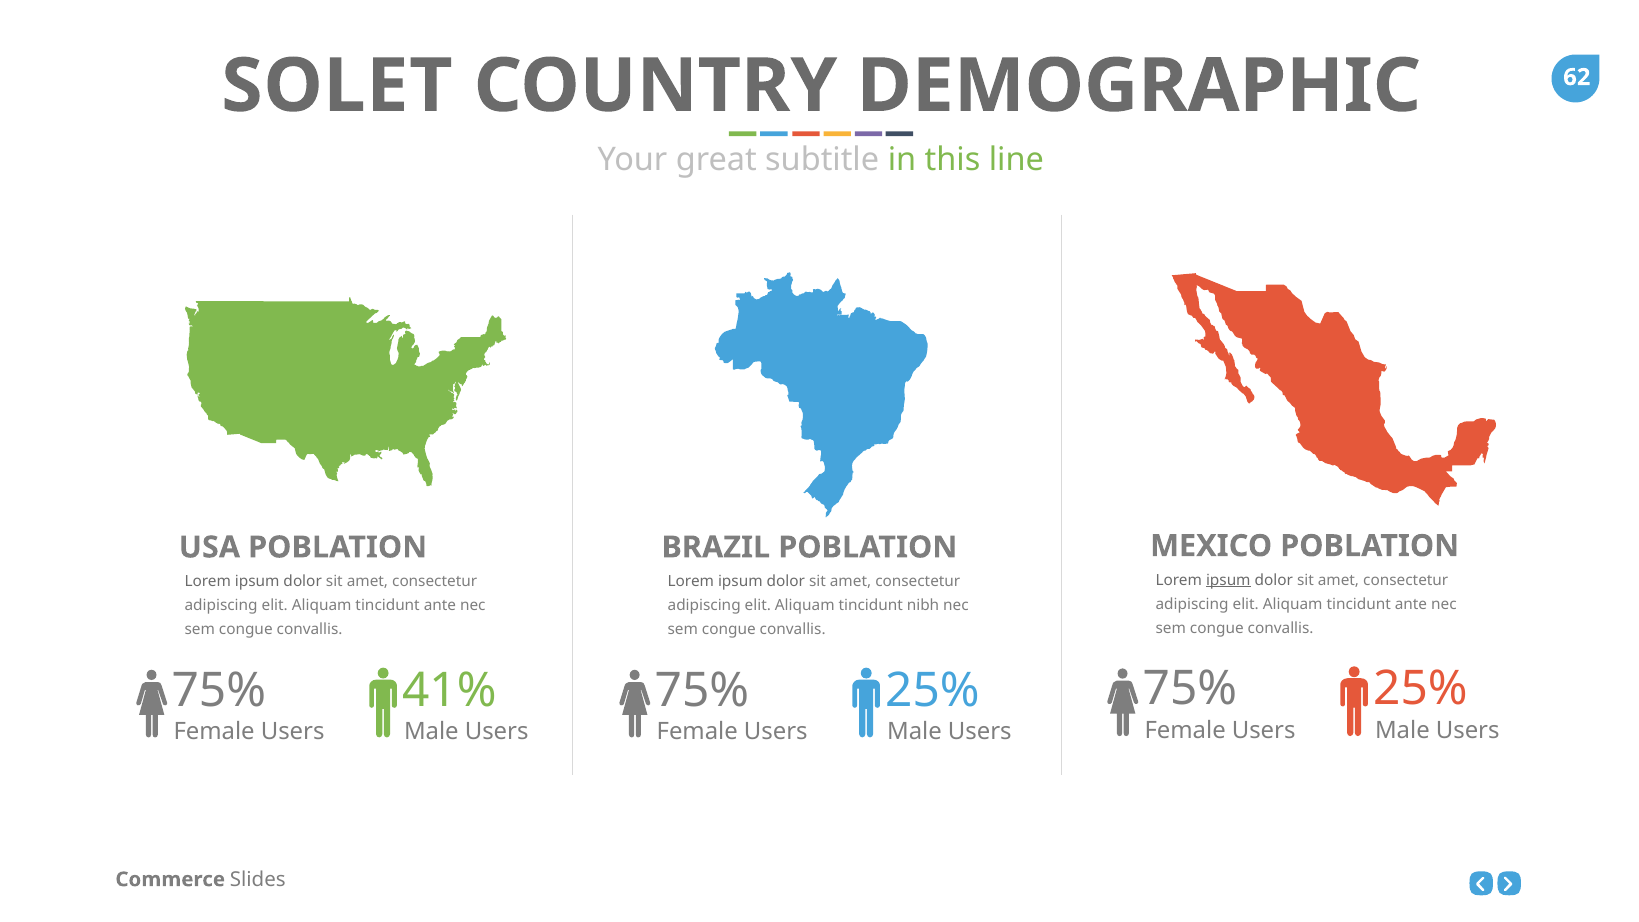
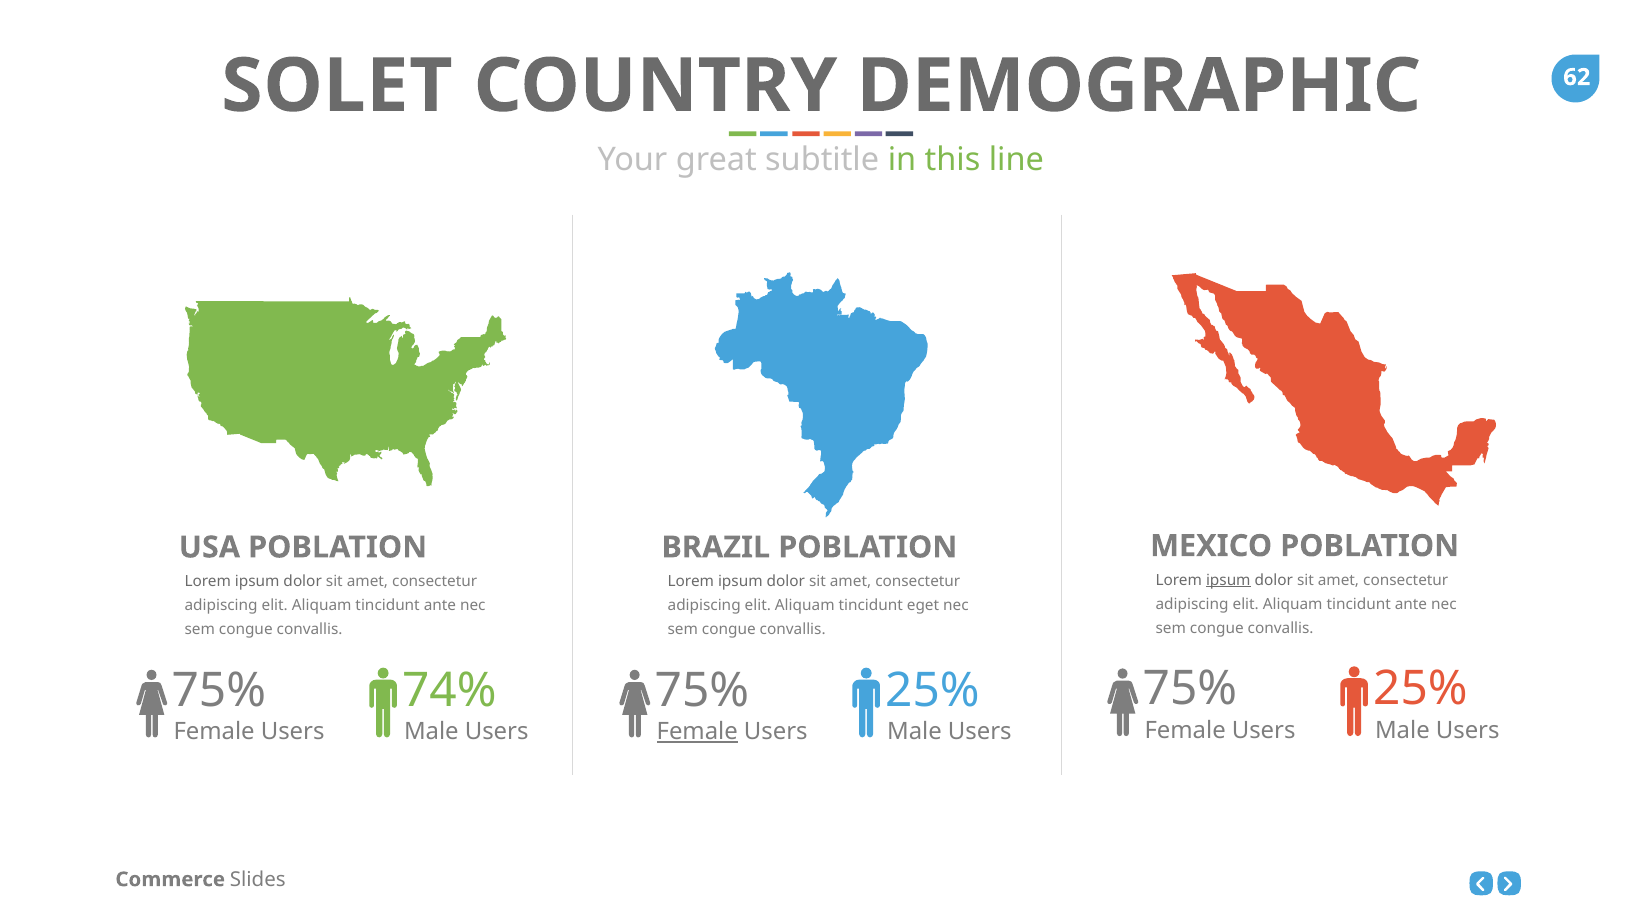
nibh: nibh -> eget (923, 605)
41%: 41% -> 74% (449, 691)
Female underline: none -> present (697, 732)
